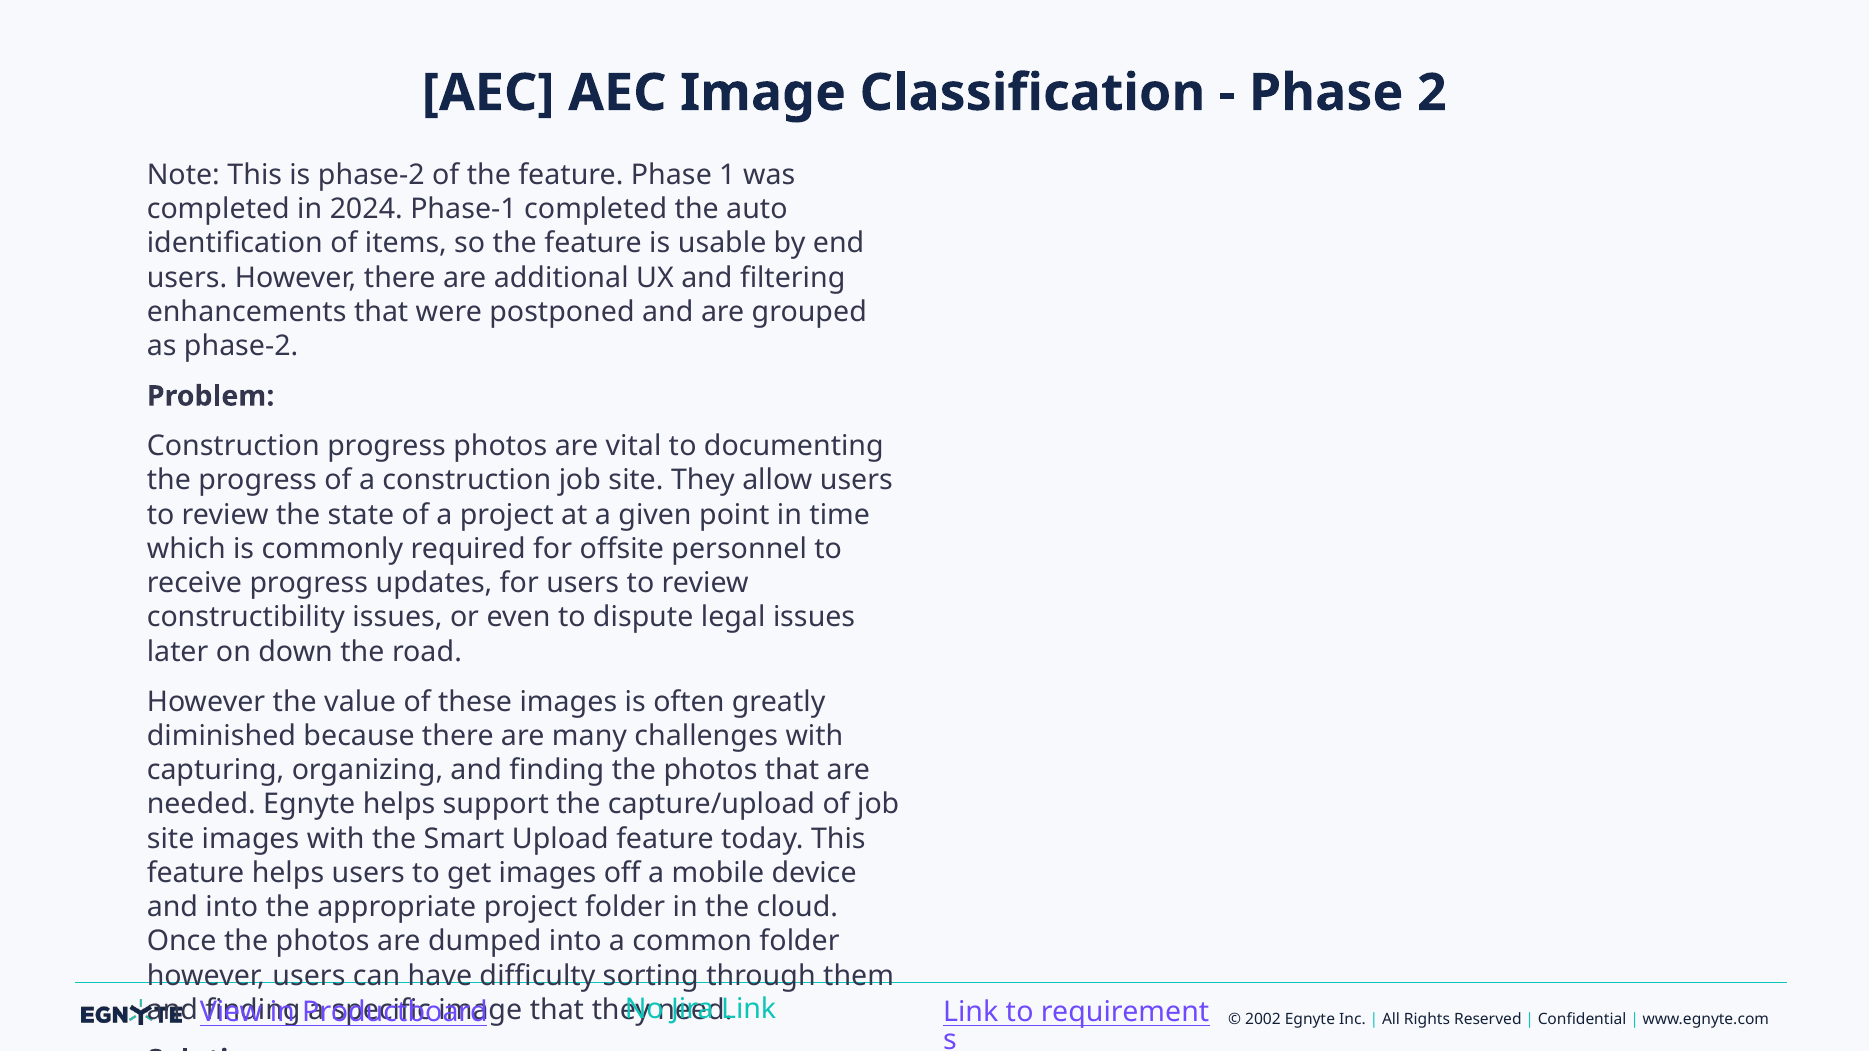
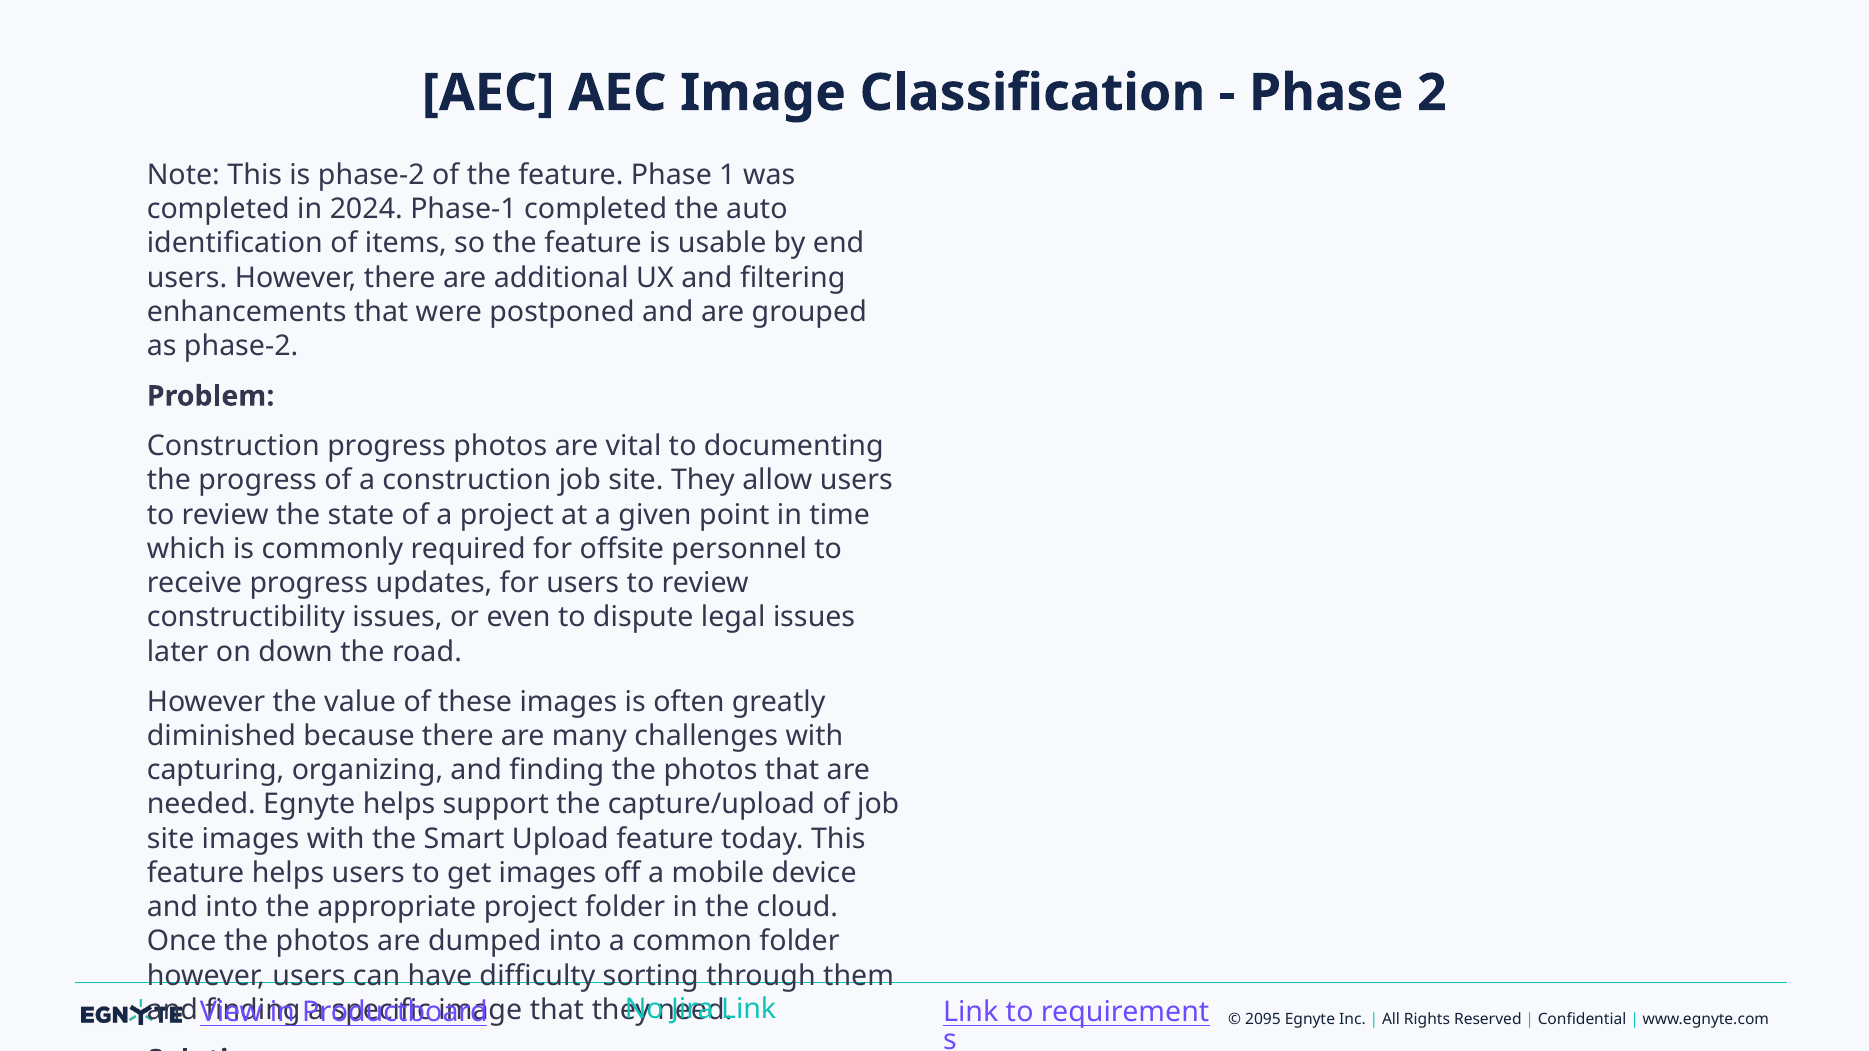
2002: 2002 -> 2095 (1263, 1019)
